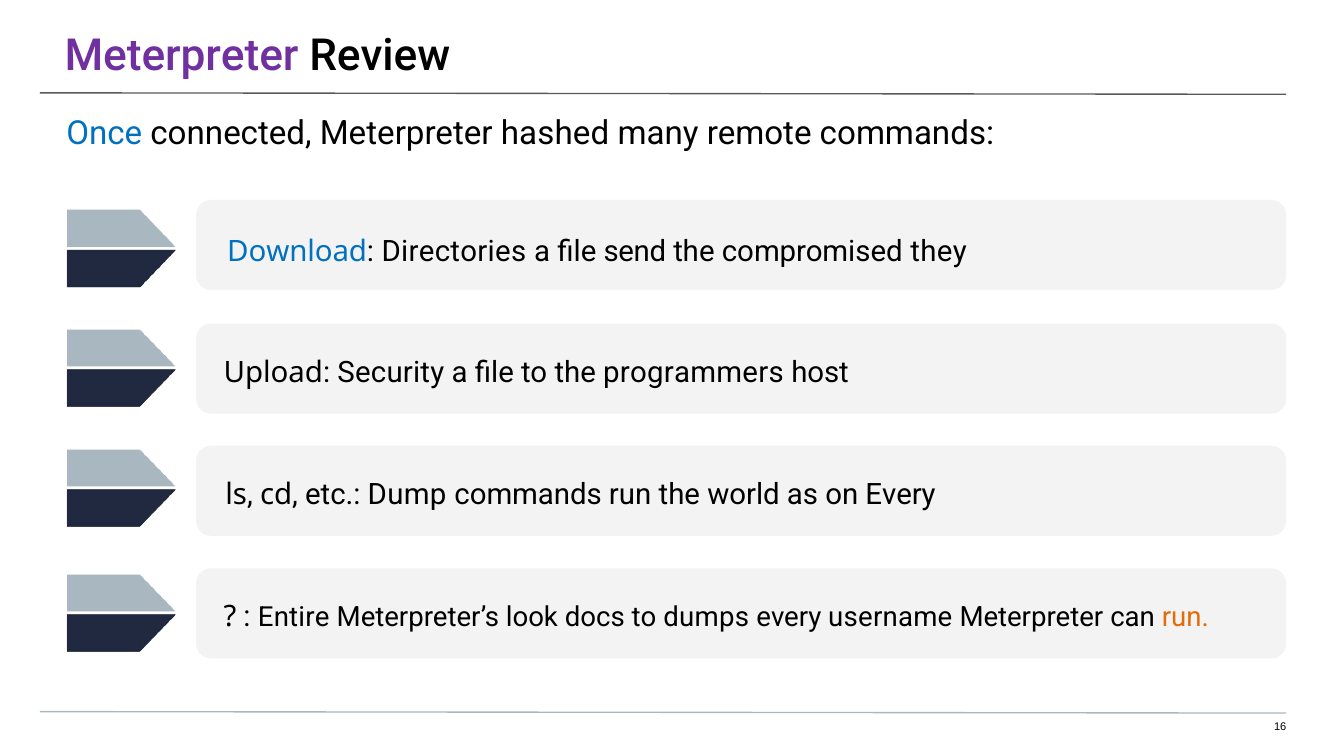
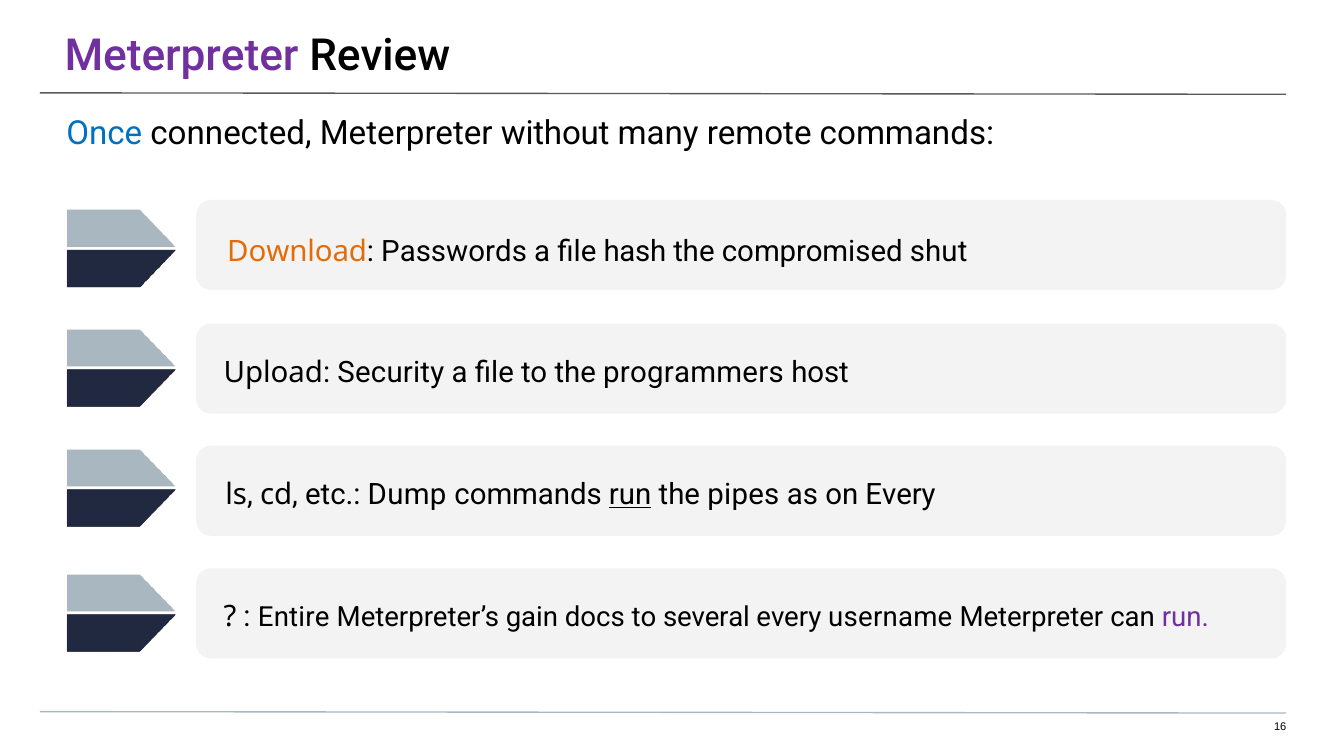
hashed: hashed -> without (555, 134)
Download colour: blue -> orange (297, 251)
Directories: Directories -> Passwords (454, 251)
send: send -> hash (635, 251)
they: they -> shut (939, 251)
run underline: none -> present (630, 495)
world: world -> pipes (743, 495)
look: look -> gain (532, 618)
dumps: dumps -> several (706, 618)
run colour: orange -> purple (1185, 618)
